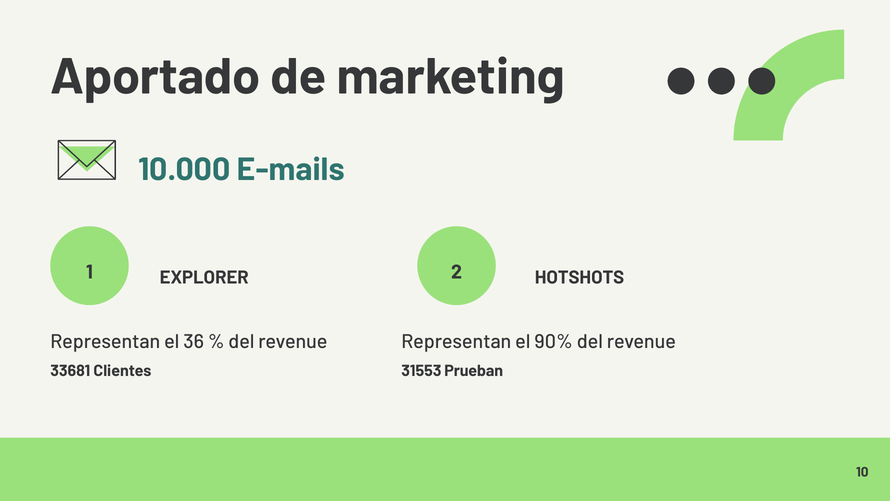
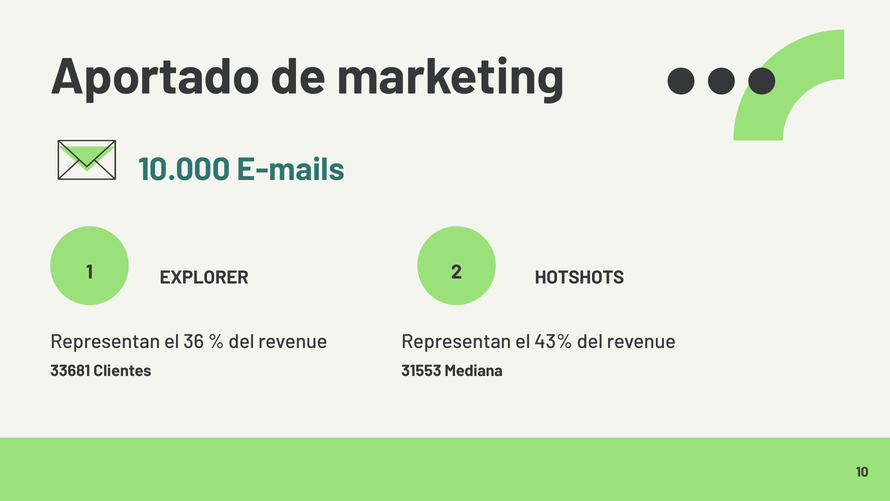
90%: 90% -> 43% (554, 342)
Prueban: Prueban -> Mediana (474, 371)
